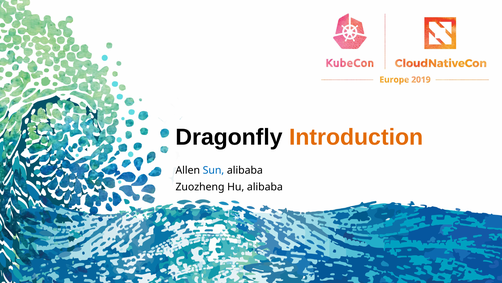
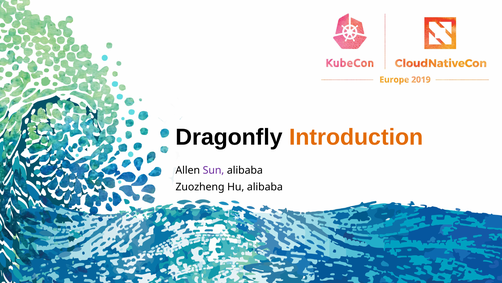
Sun colour: blue -> purple (213, 170)
